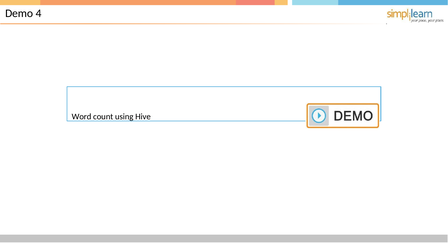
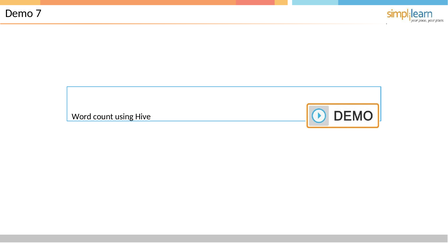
4: 4 -> 7 (39, 13)
